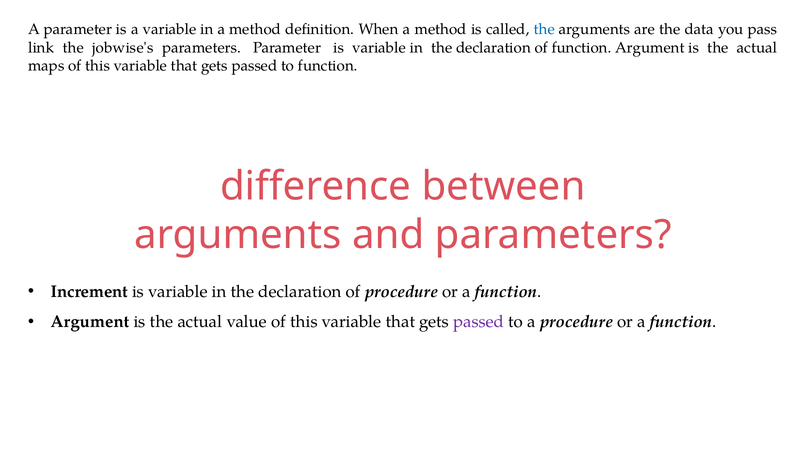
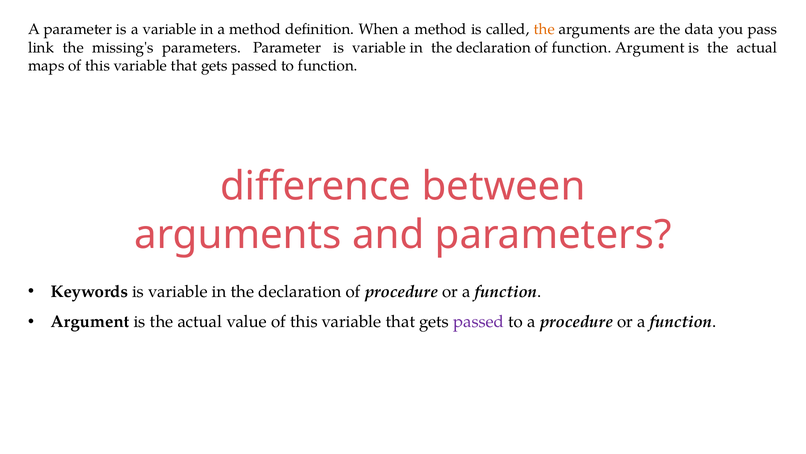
the colour: blue -> orange (544, 29)
jobwise's: jobwise's -> missing's (123, 48)
Increment: Increment -> Keywords (89, 291)
